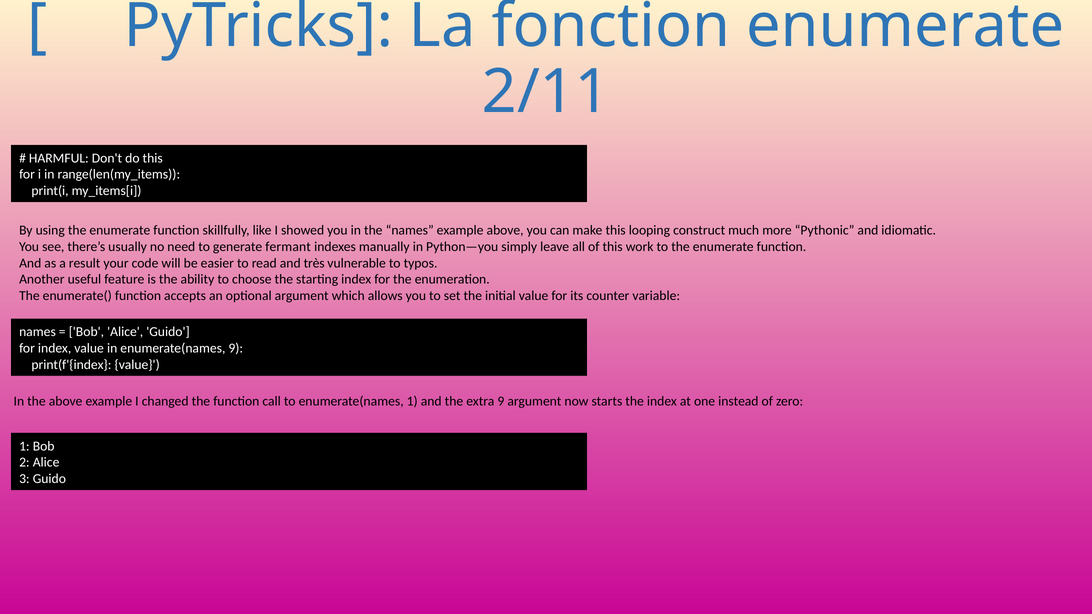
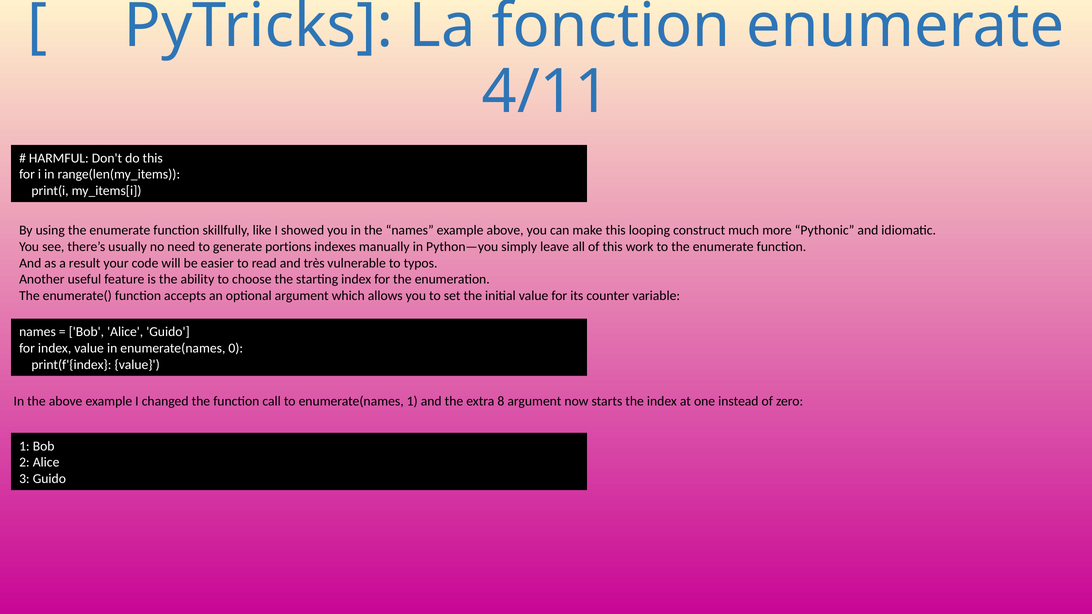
2/11: 2/11 -> 4/11 (546, 92)
fermant: fermant -> portions (288, 247)
enumerate(names 9: 9 -> 0 (236, 348)
extra 9: 9 -> 8 (501, 401)
